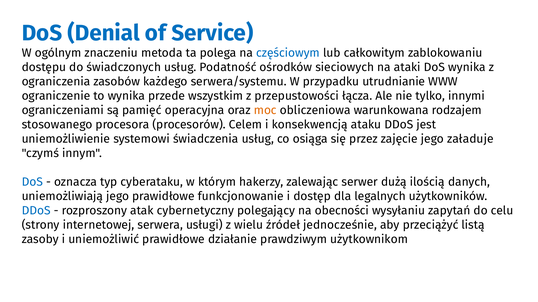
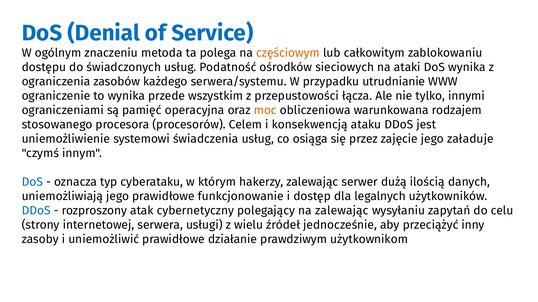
częściowym colour: blue -> orange (288, 53)
na obecności: obecności -> zalewając (342, 211)
listą: listą -> inny (473, 225)
